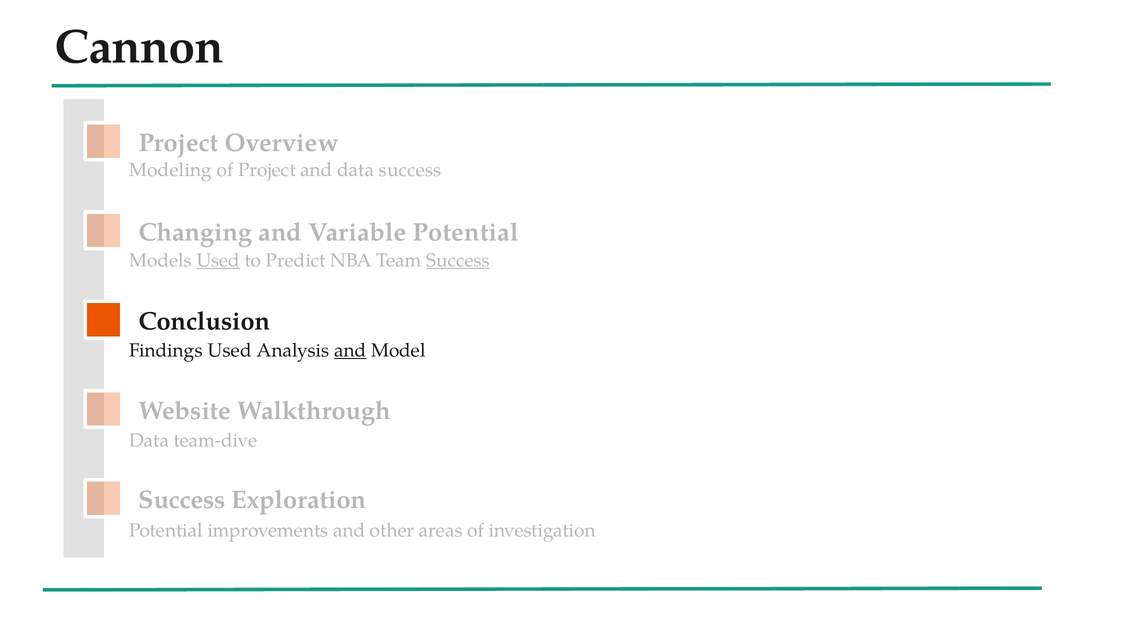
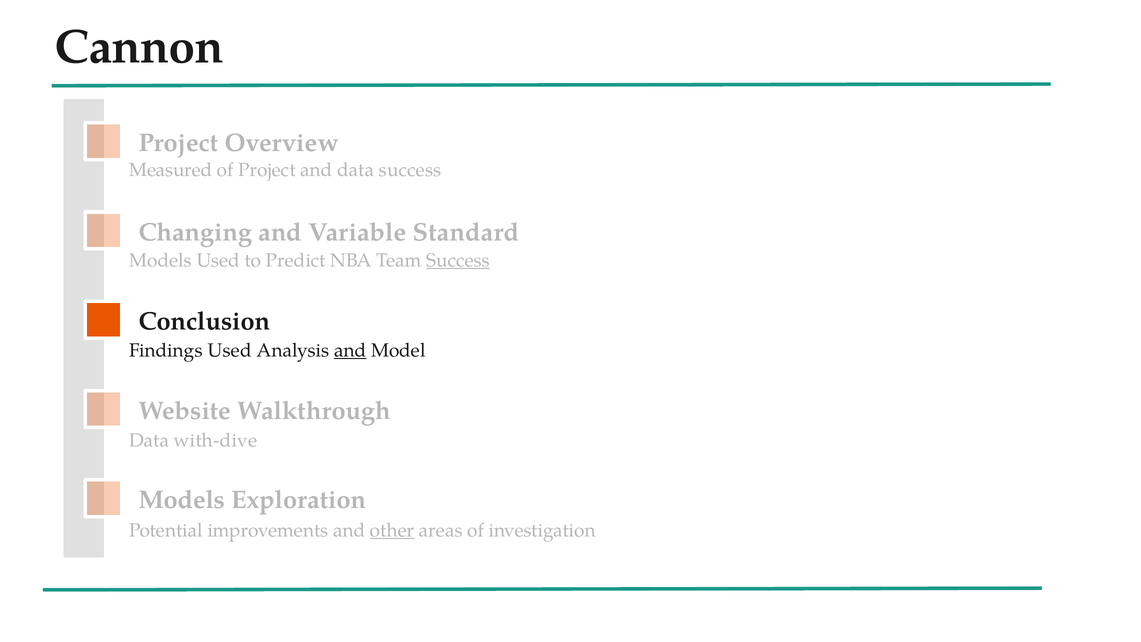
Modeling: Modeling -> Measured (171, 170)
Variable Potential: Potential -> Standard (466, 232)
Used underline: present -> none (218, 260)
team-dive: team-dive -> with-dive (216, 440)
Success: Success -> Models (182, 500)
other underline: none -> present (392, 530)
